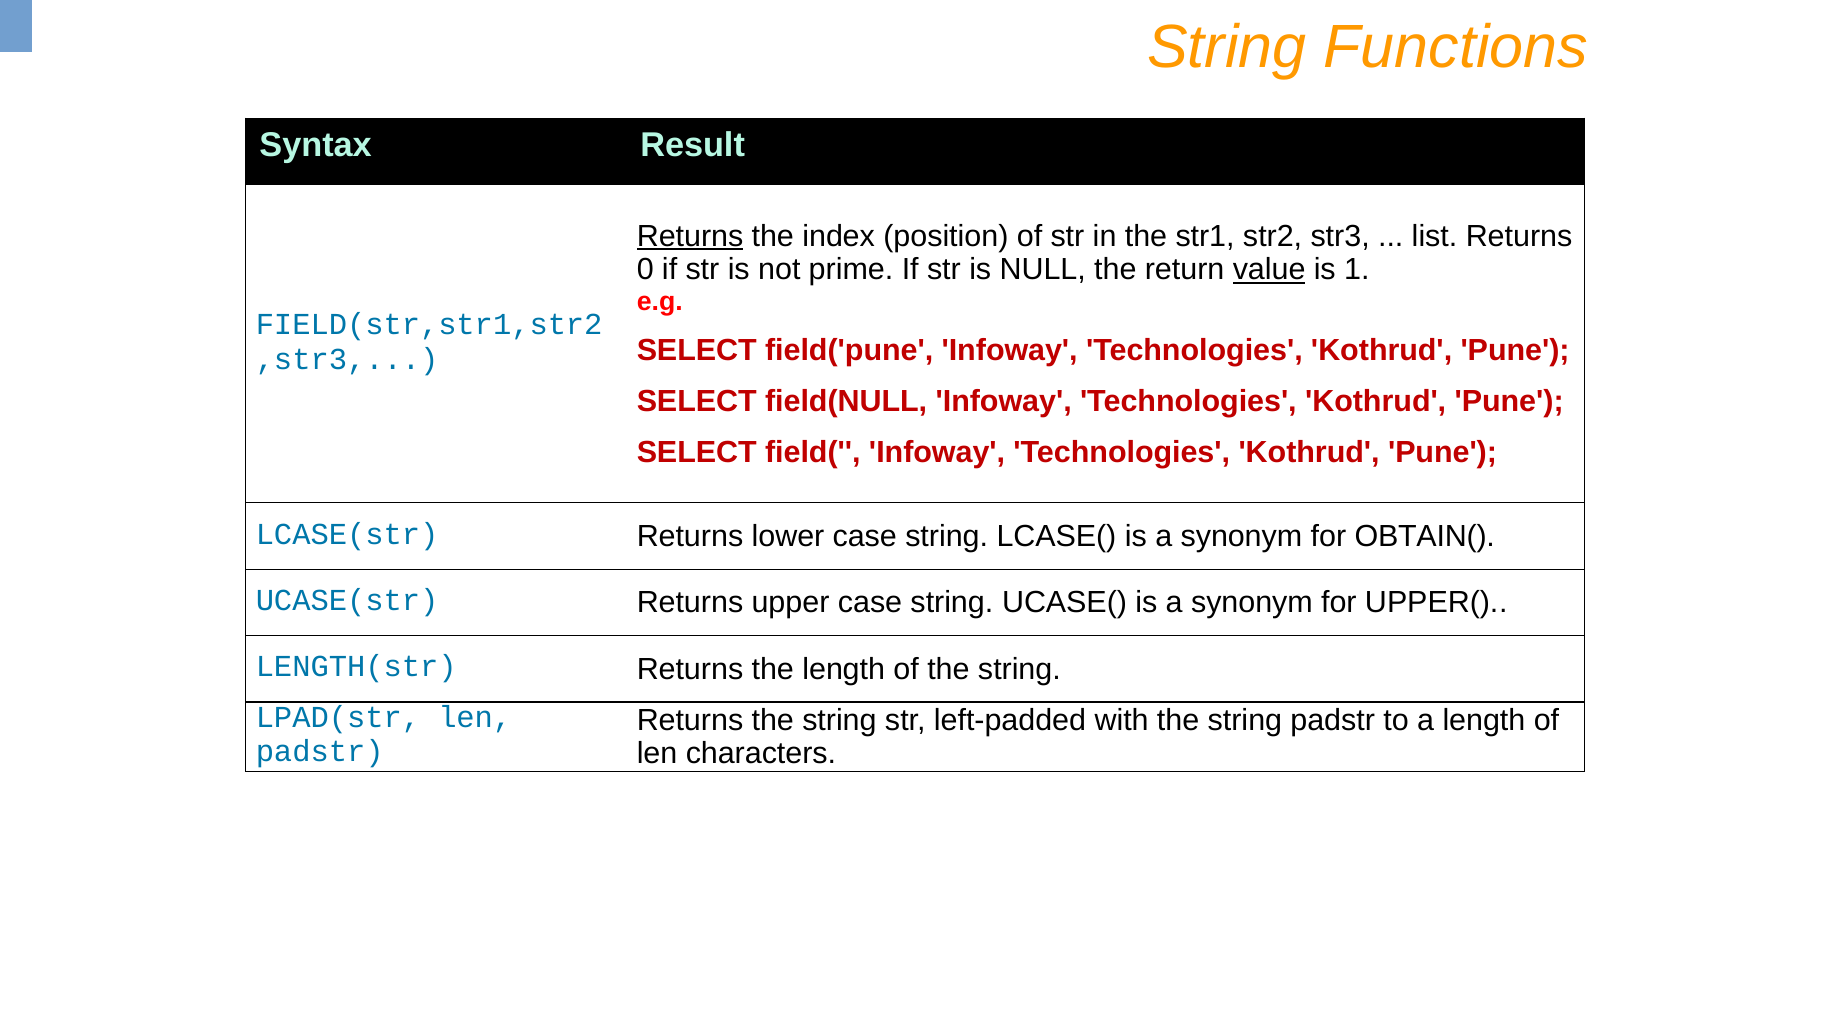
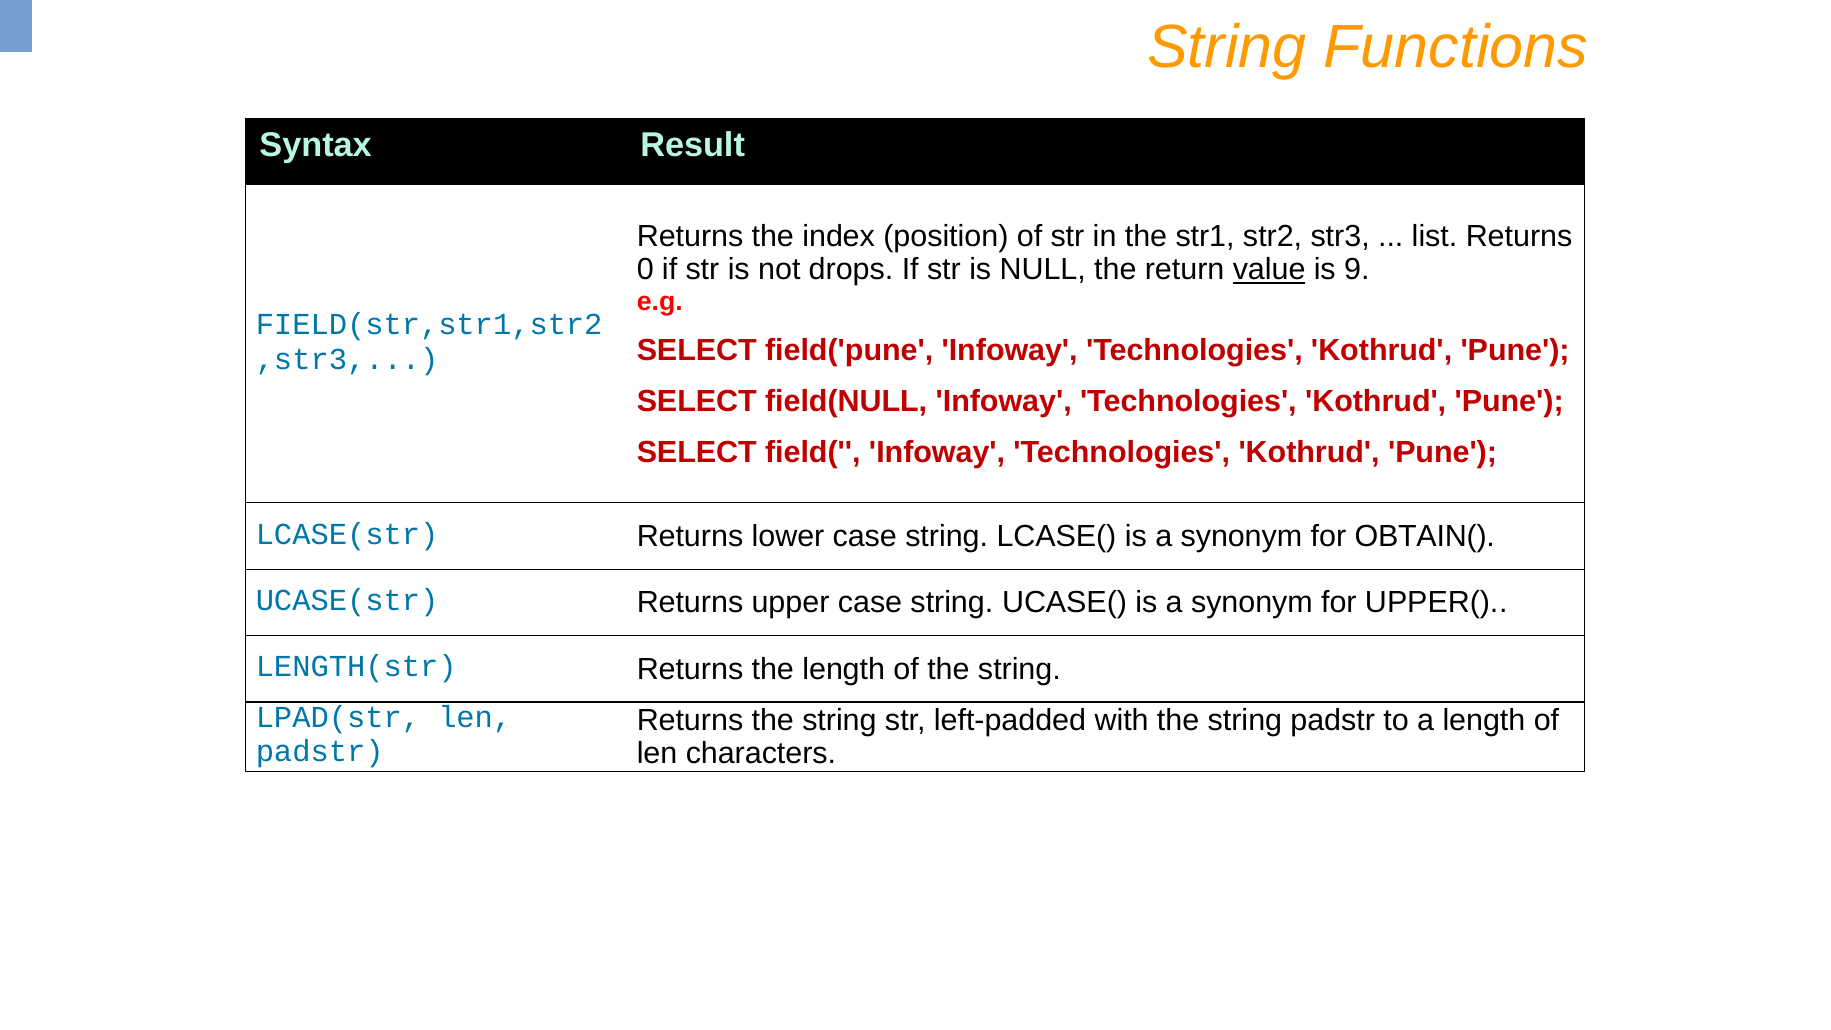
Returns underline: present -> none (690, 236)
prime: prime -> drops (851, 270)
1: 1 -> 9 (1357, 270)
